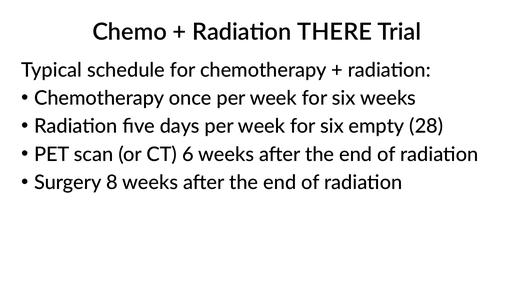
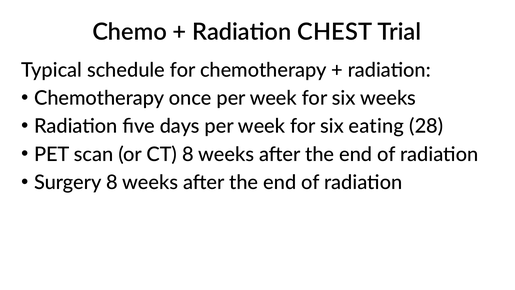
THERE: THERE -> CHEST (335, 32)
empty: empty -> eating (376, 126)
CT 6: 6 -> 8 (188, 154)
